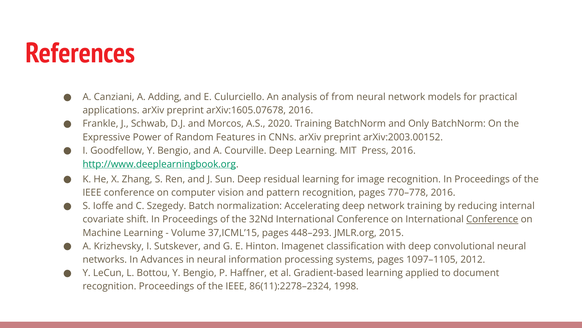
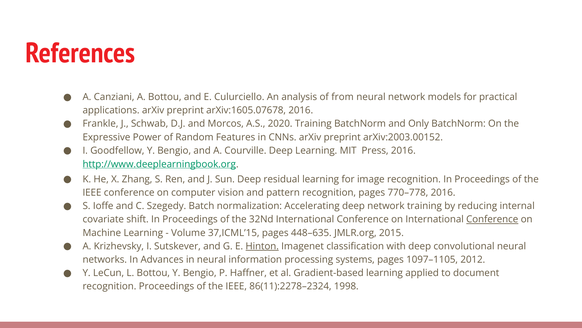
A Adding: Adding -> Bottou (165, 97)
448–293: 448–293 -> 448–635 (311, 232)
Hinton underline: none -> present (262, 246)
